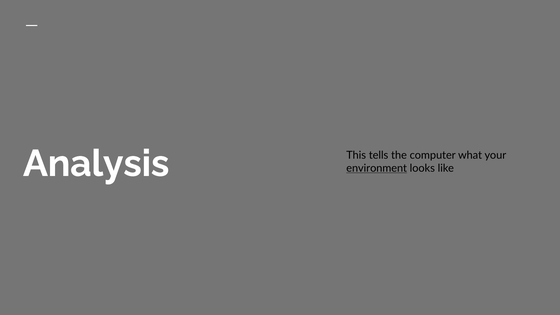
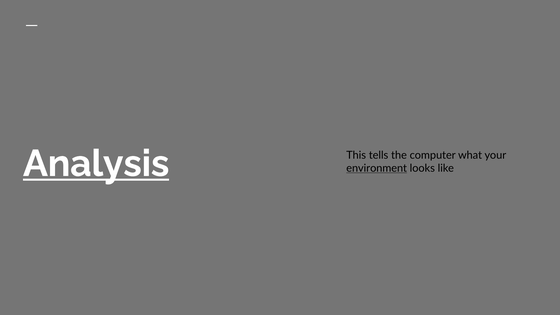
Analysis underline: none -> present (96, 164)
